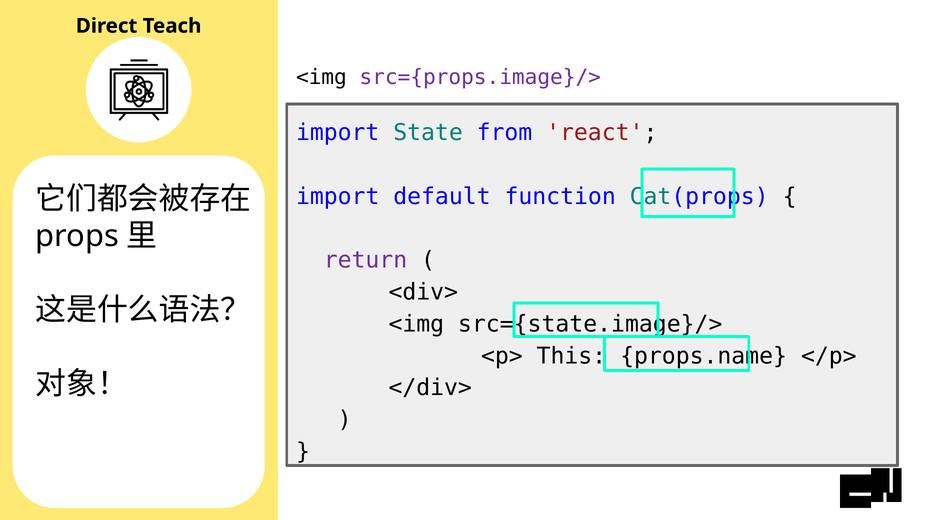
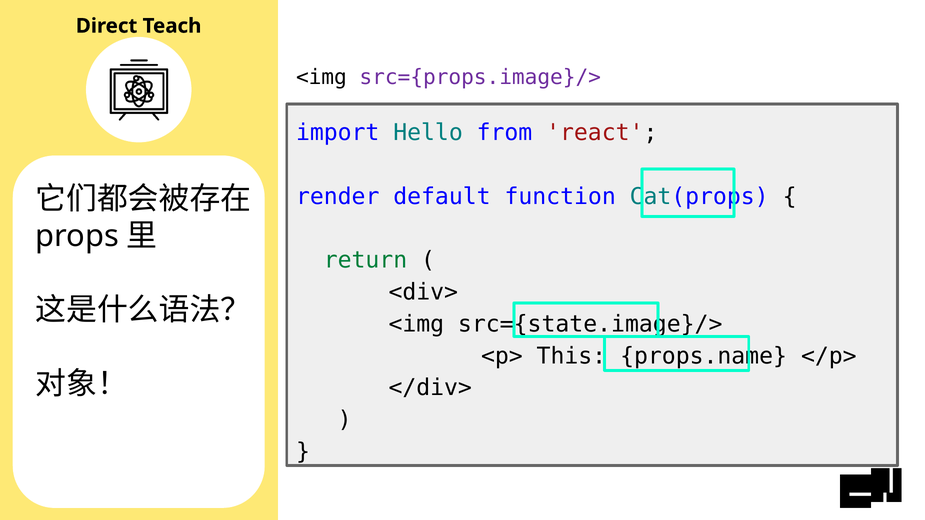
State: State -> Hello (428, 133)
import: import -> render (338, 197)
return colour: purple -> green (365, 260)
